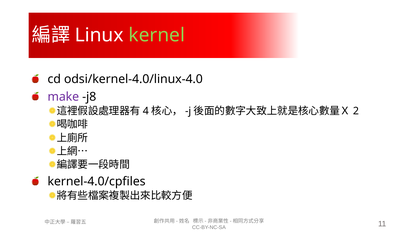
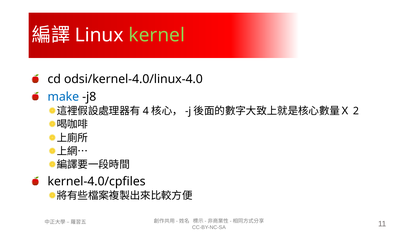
make colour: purple -> blue (63, 97)
